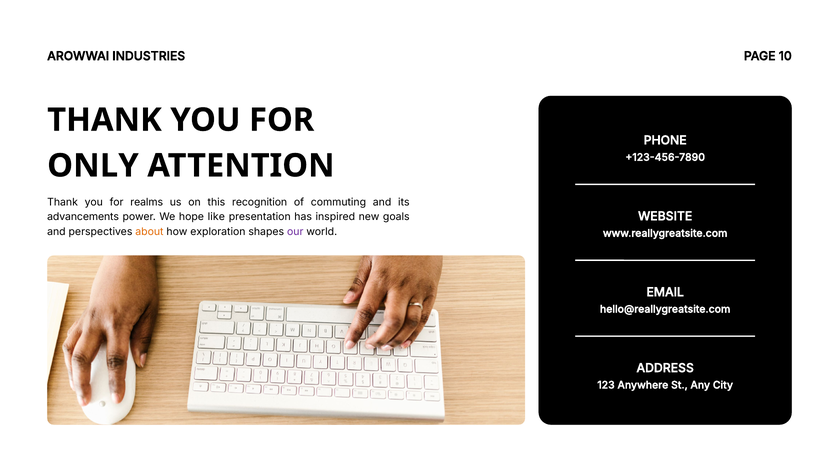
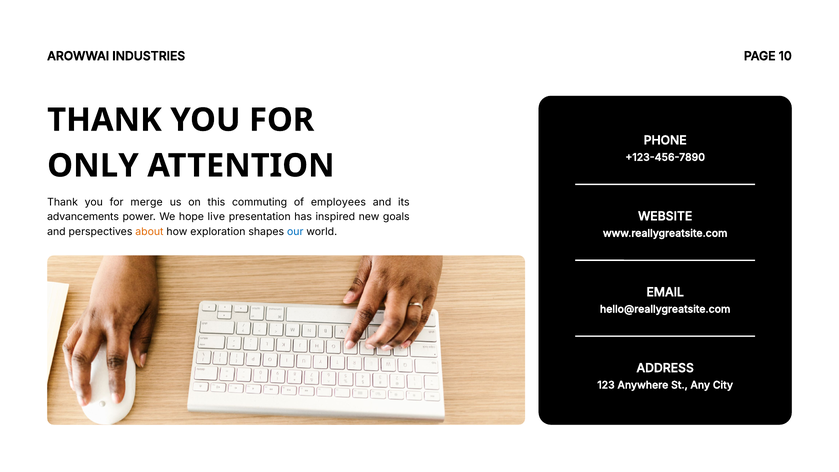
realms: realms -> merge (147, 202)
recognition: recognition -> commuting (260, 202)
commuting: commuting -> employees (338, 202)
like: like -> live (216, 217)
our colour: purple -> blue (295, 232)
